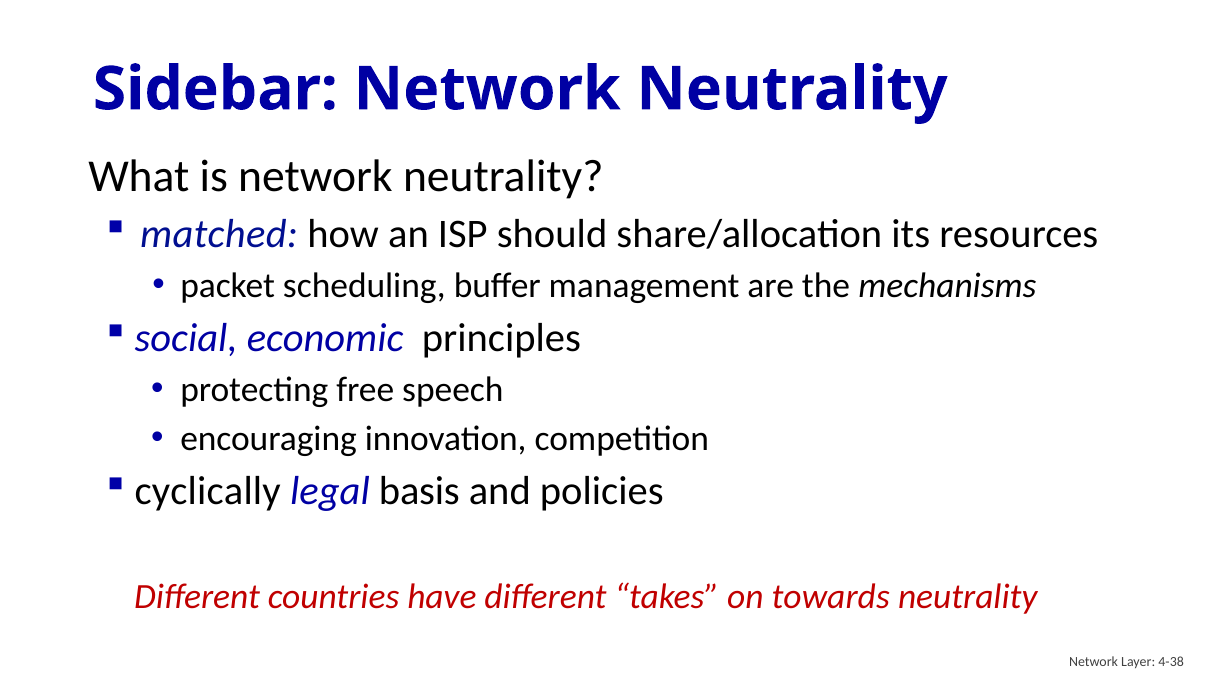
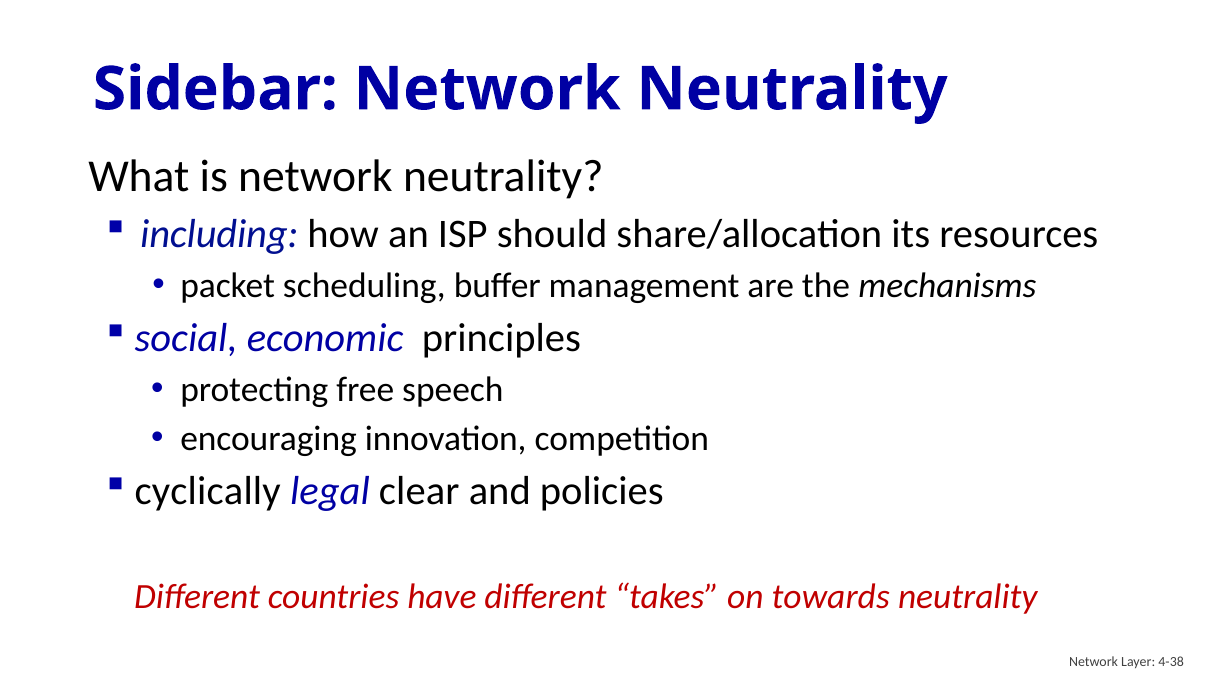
matched: matched -> including (219, 235)
basis: basis -> clear (419, 491)
